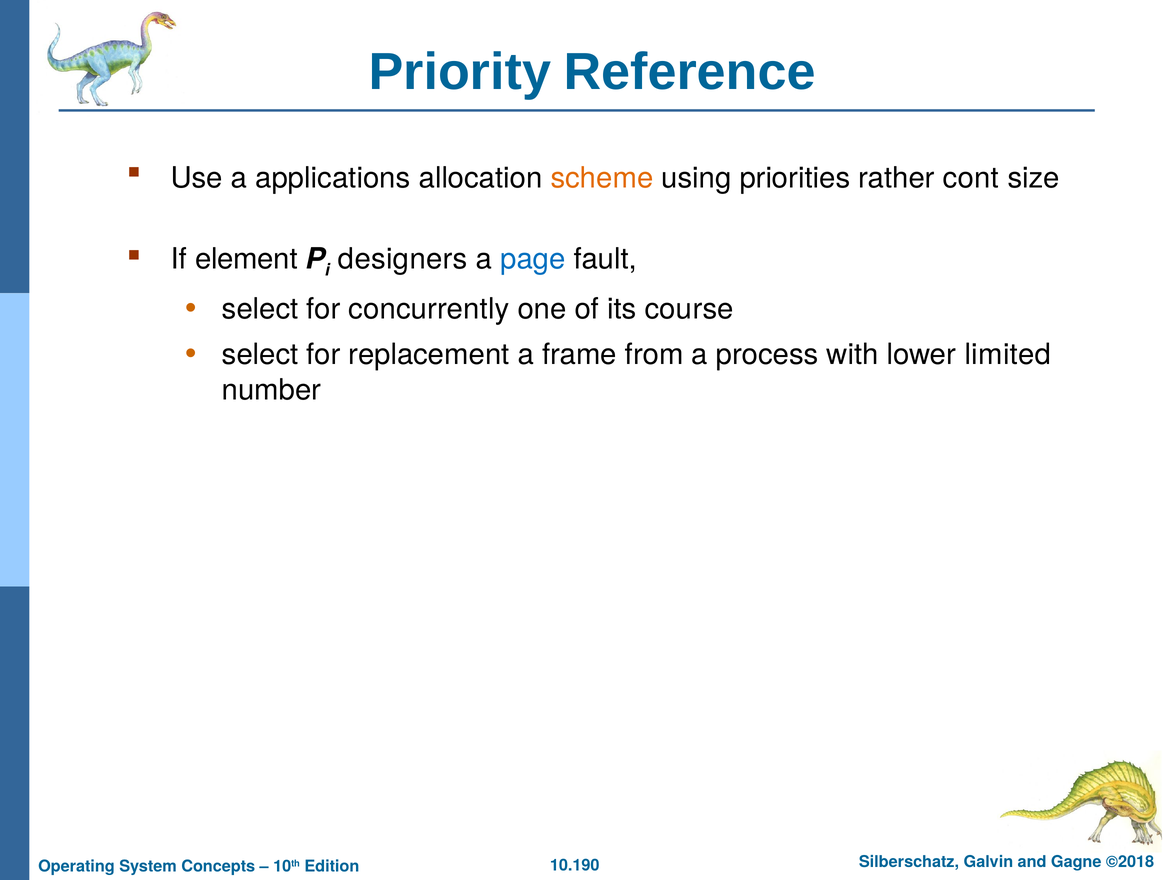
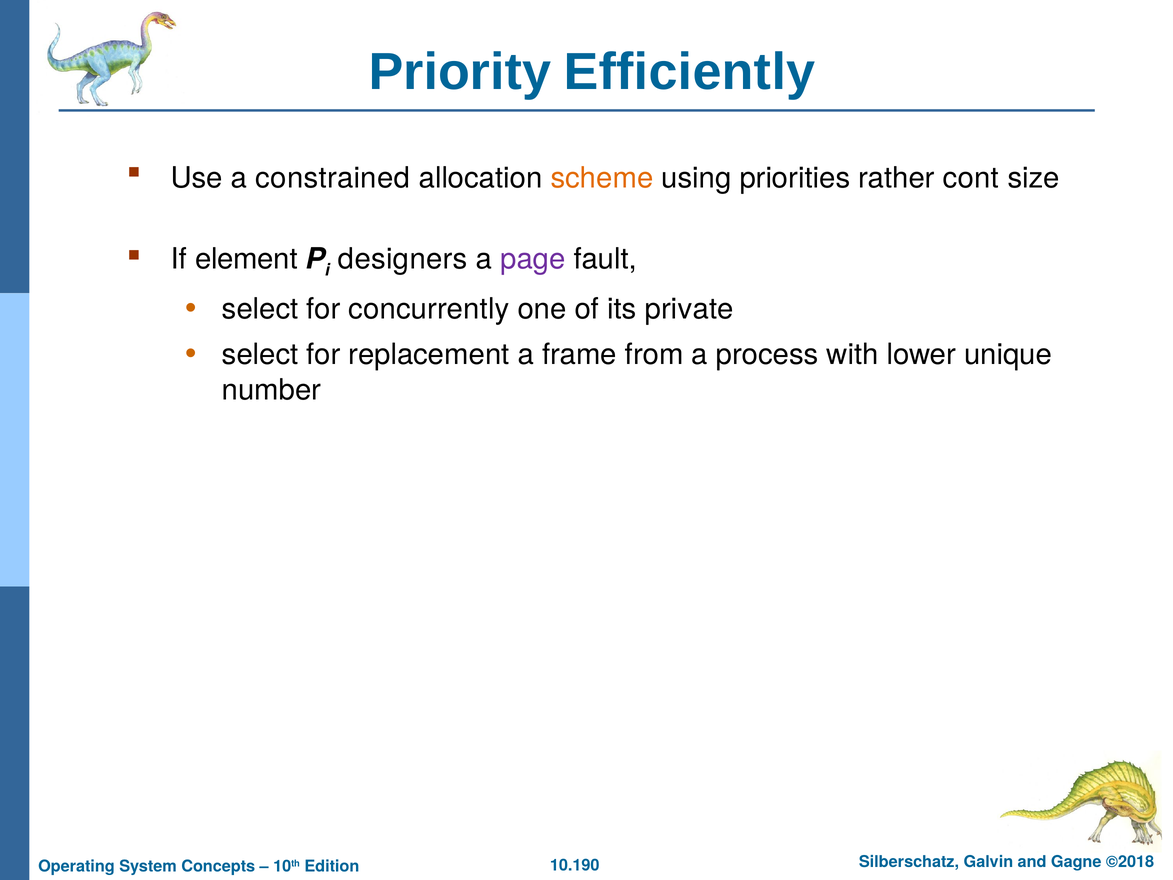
Reference: Reference -> Efficiently (689, 72)
applications: applications -> constrained (333, 178)
page colour: blue -> purple (533, 259)
course: course -> private (689, 309)
limited: limited -> unique (1008, 355)
